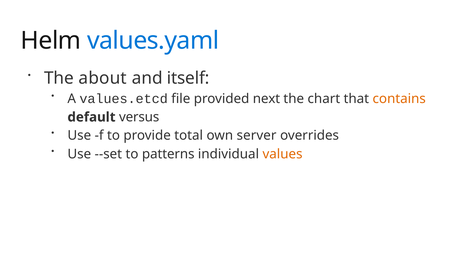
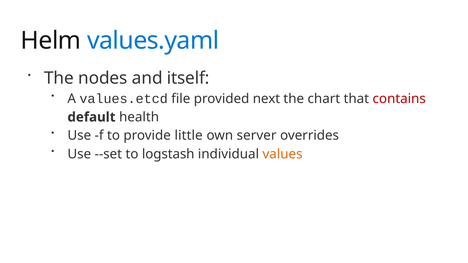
about: about -> nodes (103, 78)
contains colour: orange -> red (399, 99)
versus: versus -> health (139, 117)
total: total -> little (189, 136)
patterns: patterns -> logstash (168, 154)
